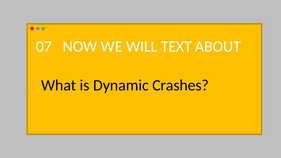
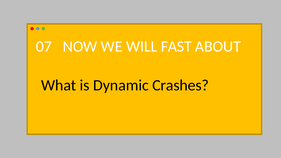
TEXT: TEXT -> FAST (176, 47)
